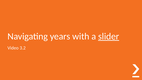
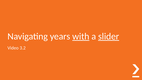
with underline: none -> present (81, 36)
